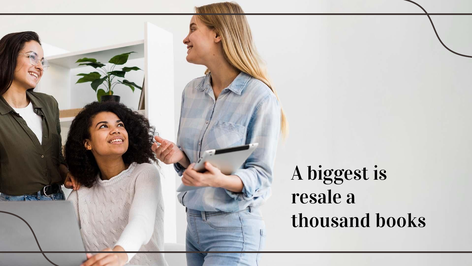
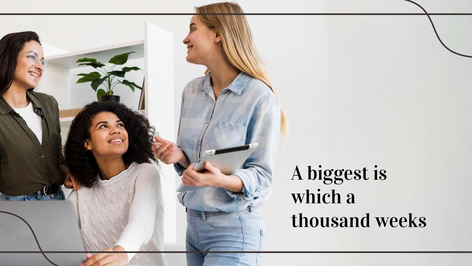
resale: resale -> which (316, 197)
books: books -> weeks (401, 220)
